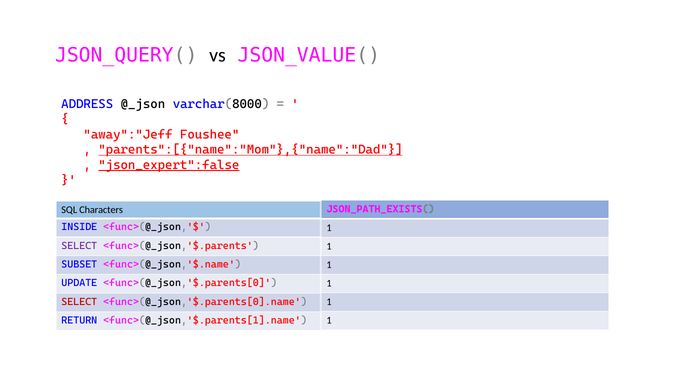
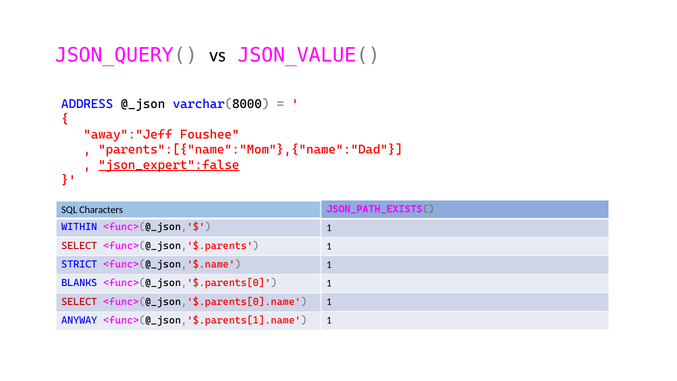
parents":[{"name":"Mom"},{"name":"Dad underline: present -> none (251, 150)
INSIDE: INSIDE -> WITHIN (79, 227)
SELECT colour: purple -> red (79, 246)
SUBSET: SUBSET -> STRICT (79, 264)
UPDATE: UPDATE -> BLANKS (79, 283)
RETURN: RETURN -> ANYWAY (79, 320)
